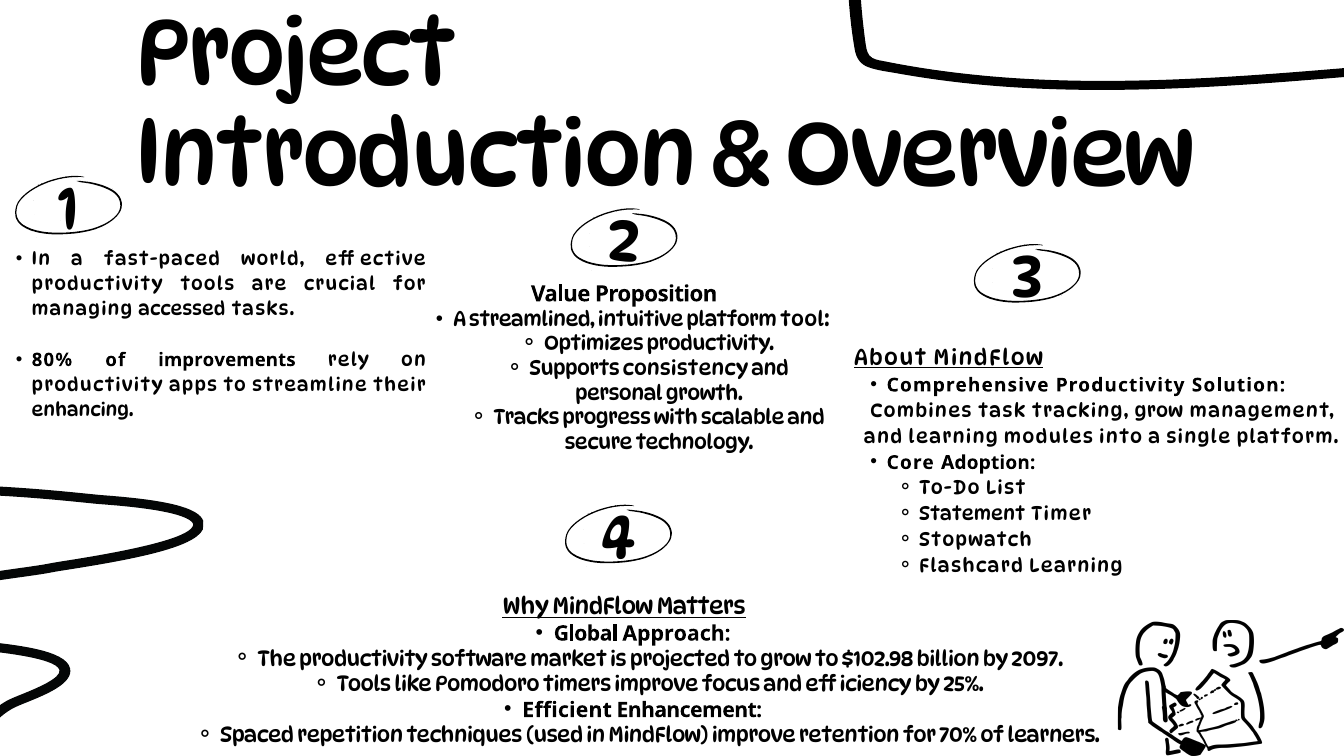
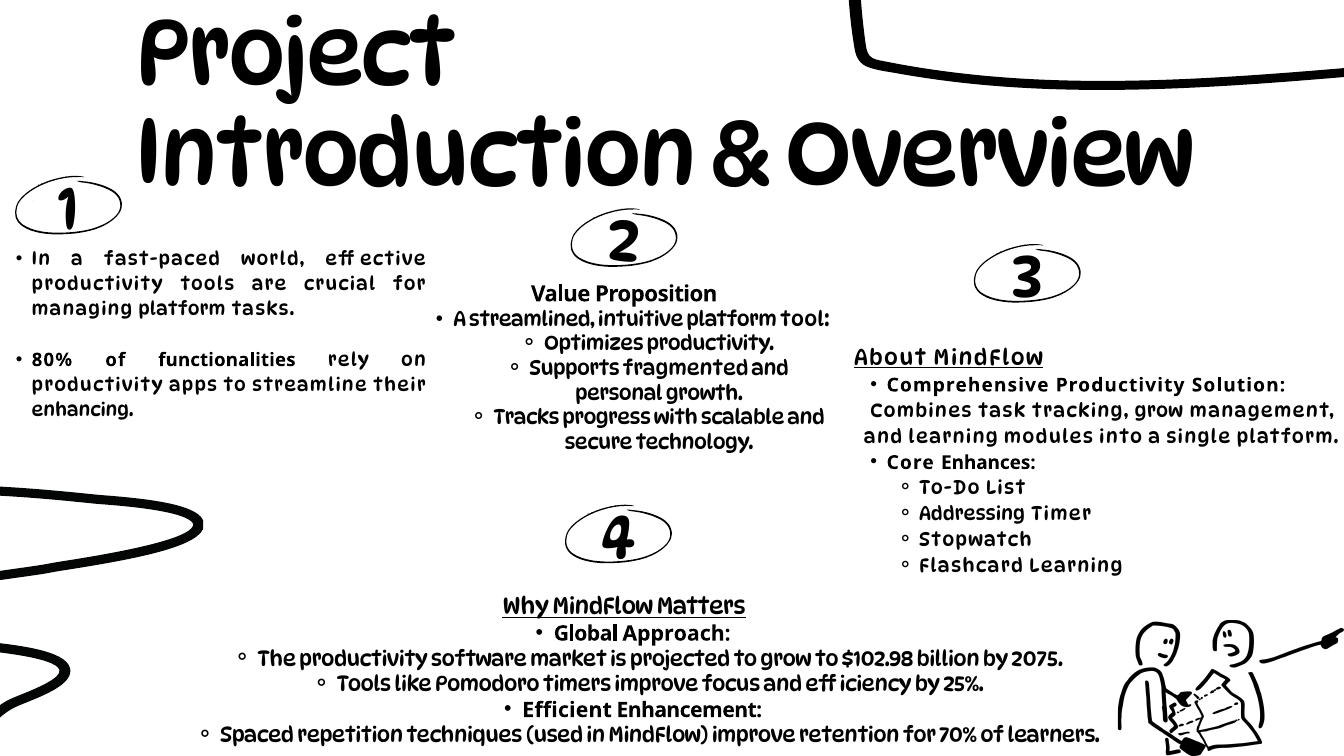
managing accessed: accessed -> platform (182, 310)
improvements: improvements -> functionalities (227, 360)
consistency: consistency -> fragmented (686, 369)
Adoption: Adoption -> Enhances (988, 463)
Statement: Statement -> Addressing (972, 514)
2097: 2097 -> 2075 (1037, 659)
